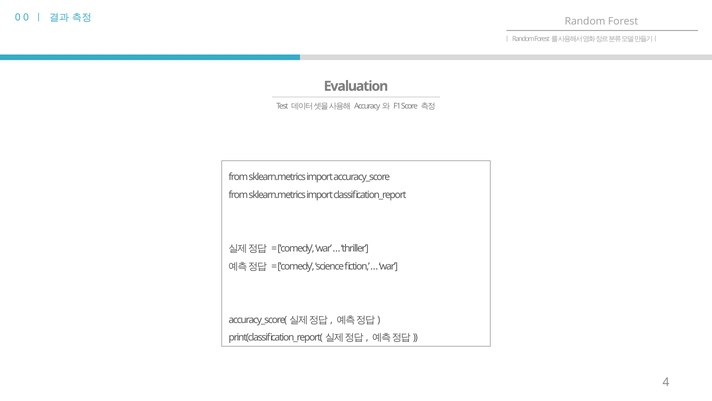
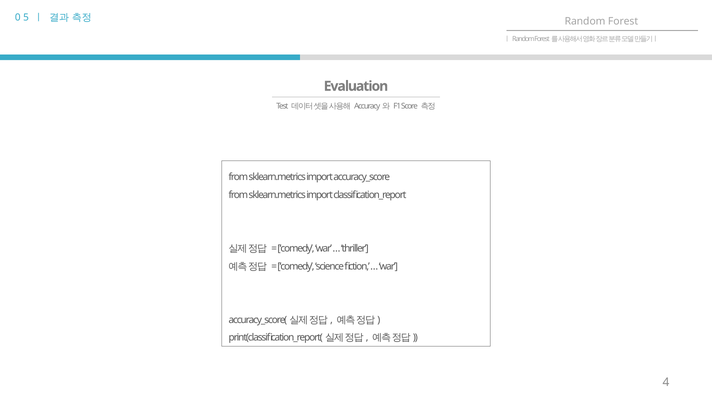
0 0: 0 -> 5 (26, 17)
